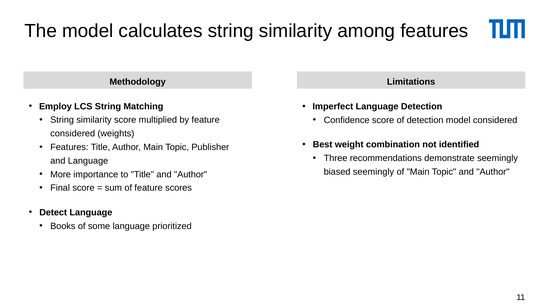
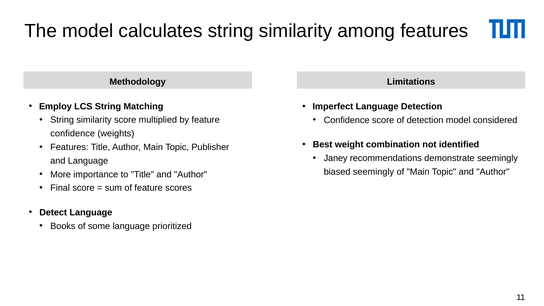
considered: considered -> confidence (73, 134)
Three: Three -> Janey (336, 158)
